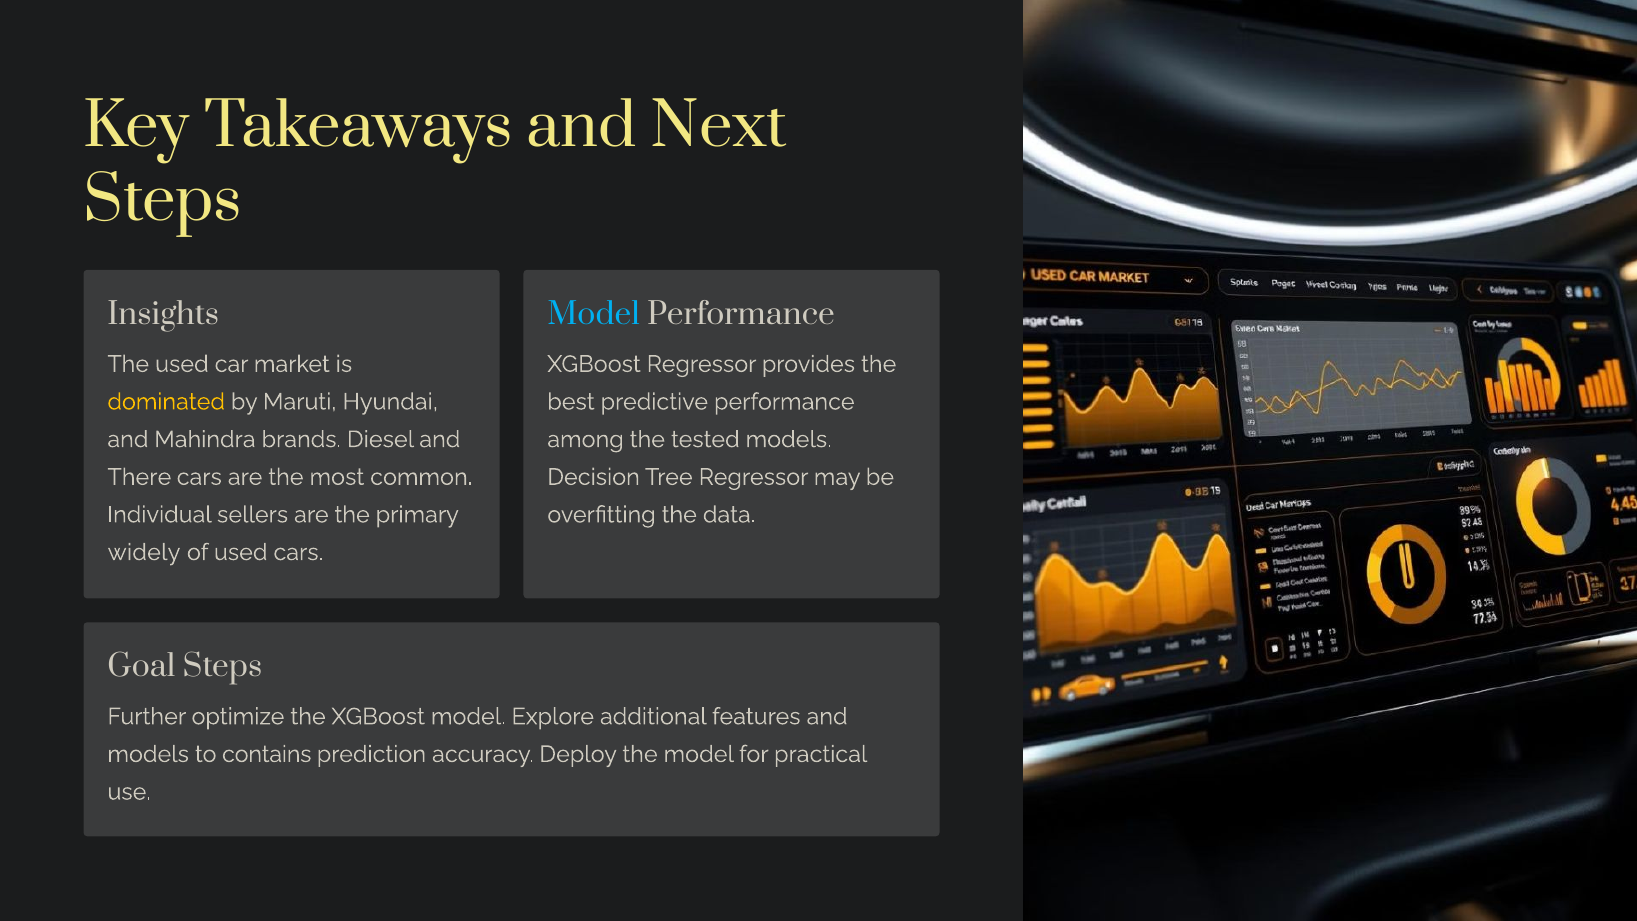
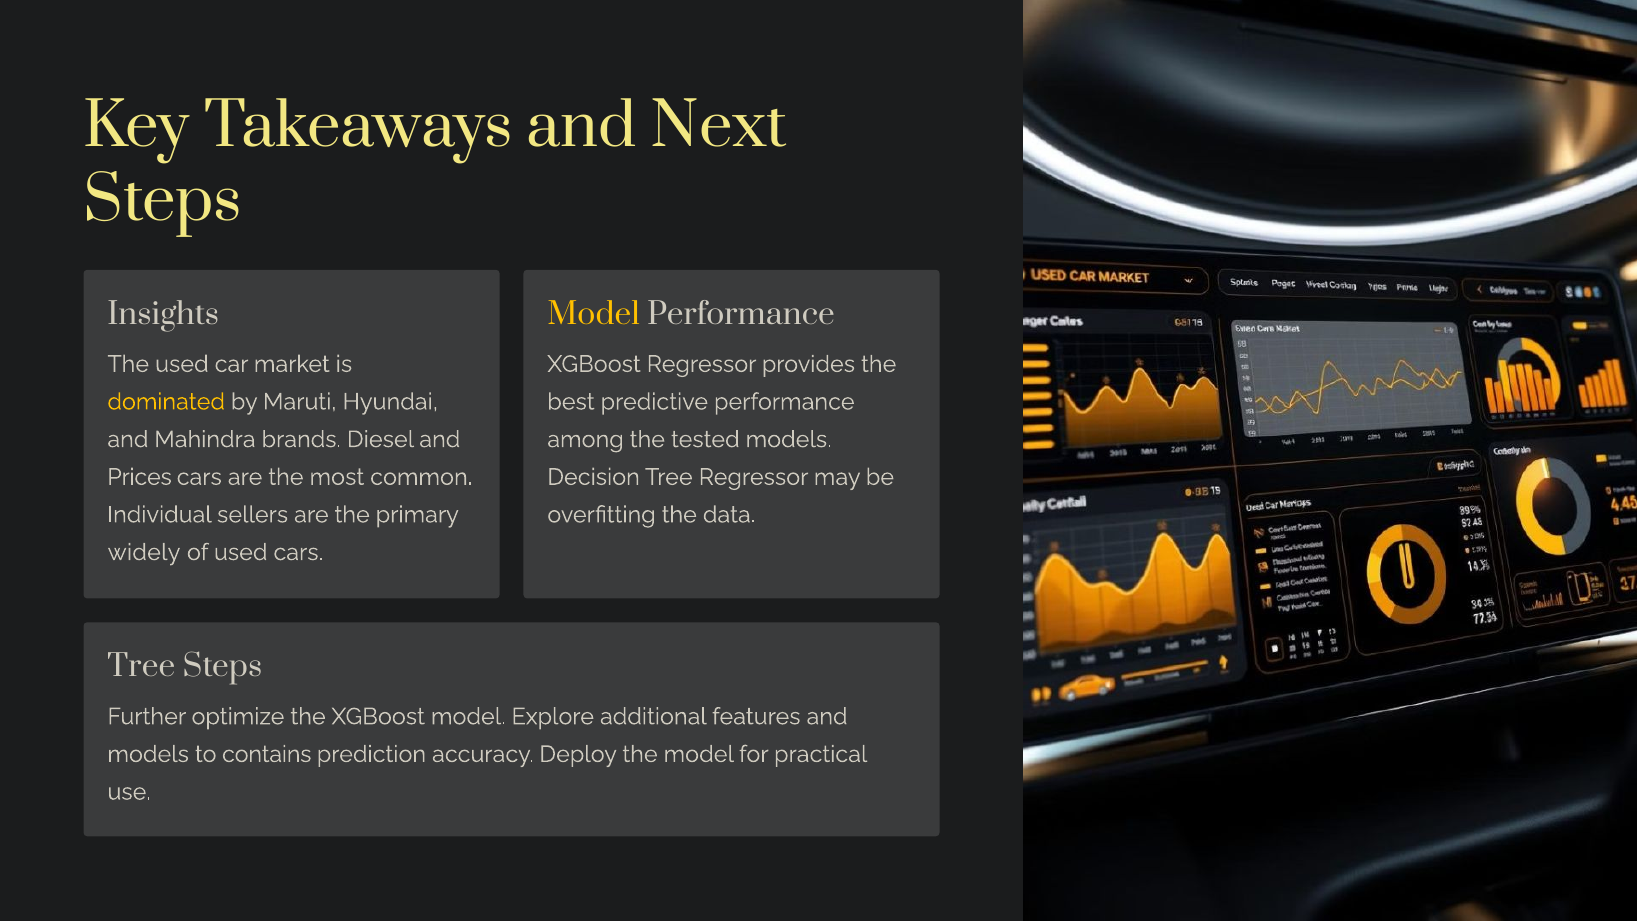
Model colour: light blue -> yellow (594, 314)
There: There -> Prices (139, 477)
Goal: Goal -> Tree (141, 667)
